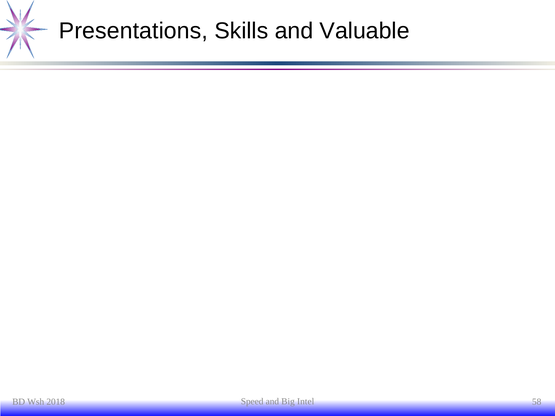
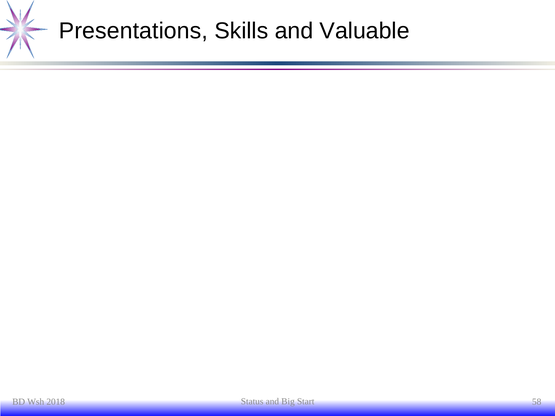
Speed: Speed -> Status (252, 402)
Intel: Intel -> Start (306, 402)
